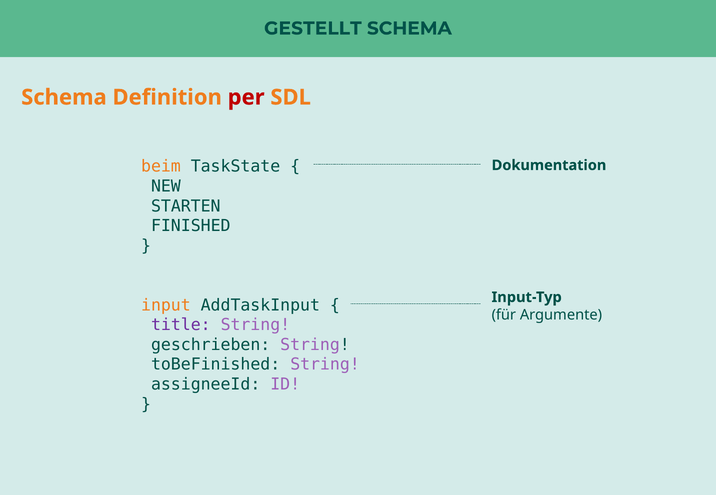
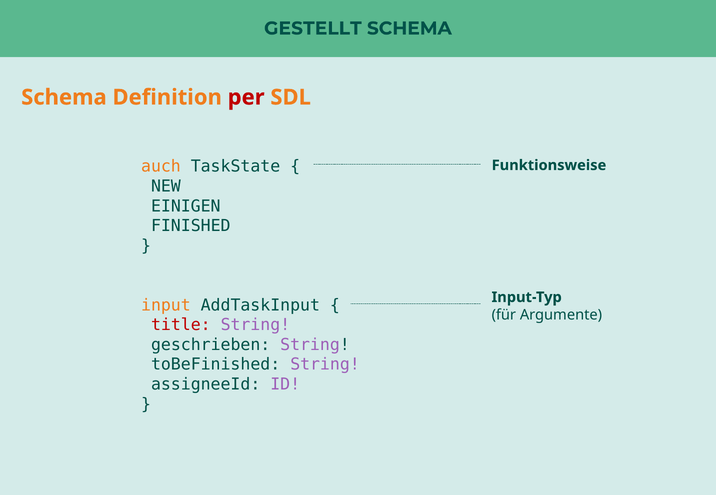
beim: beim -> auch (161, 167)
Dokumentation: Dokumentation -> Funktionsweise (549, 165)
STARTEN: STARTEN -> EINIGEN (186, 206)
title colour: purple -> red (181, 325)
